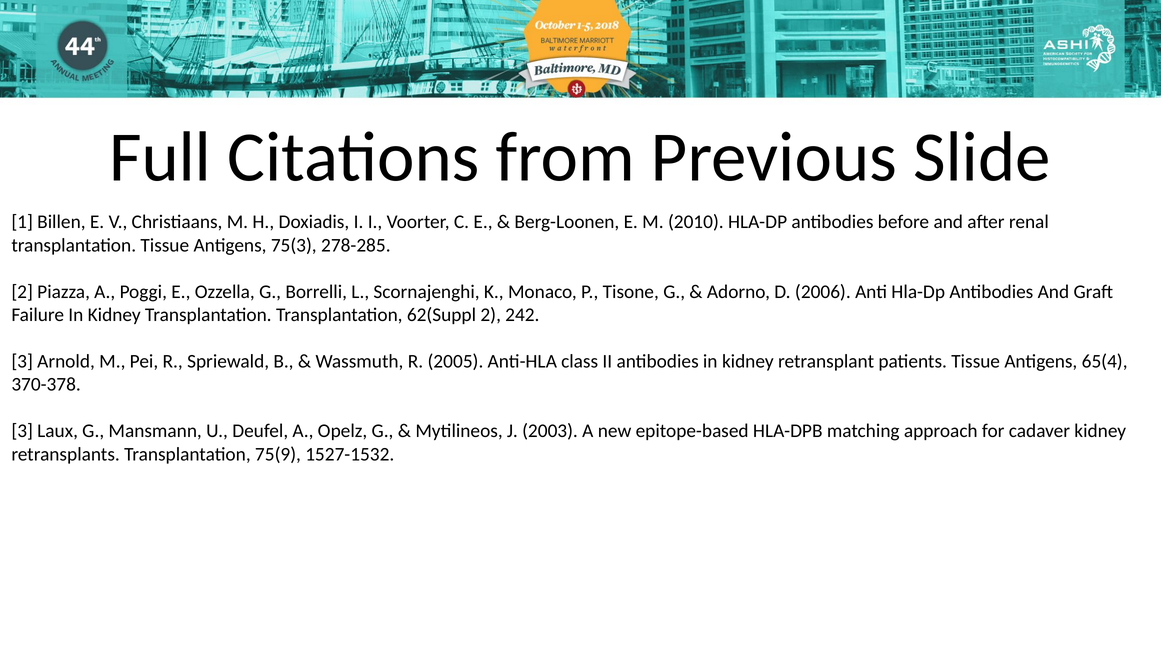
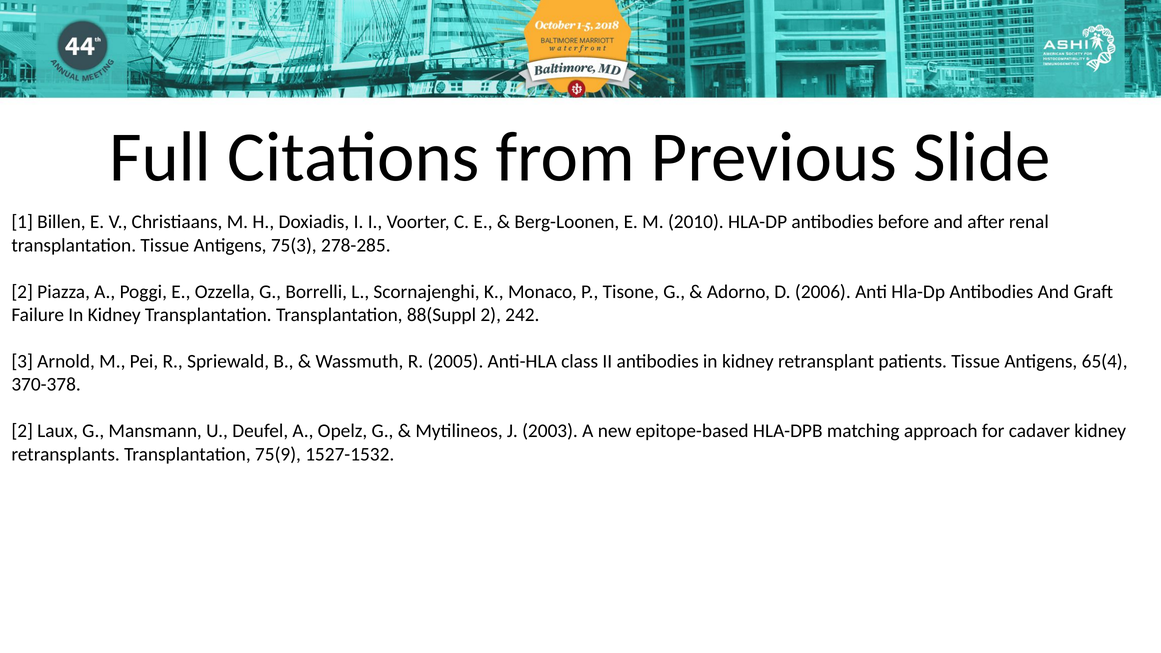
62(Suppl: 62(Suppl -> 88(Suppl (441, 315)
3: 3 -> 2 (22, 431)
